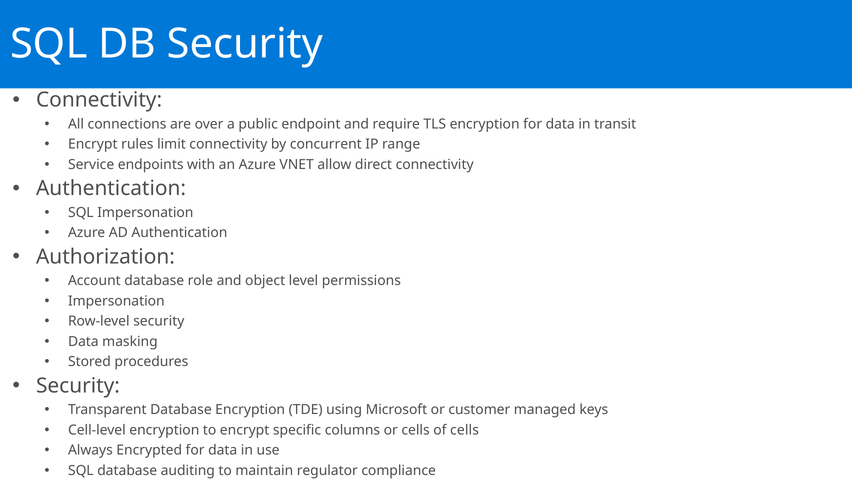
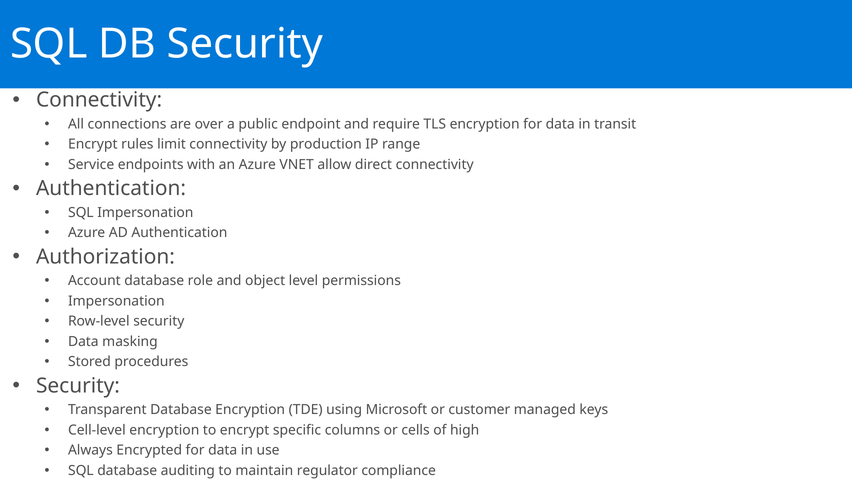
concurrent: concurrent -> production (326, 144)
of cells: cells -> high (465, 430)
